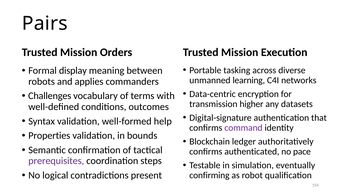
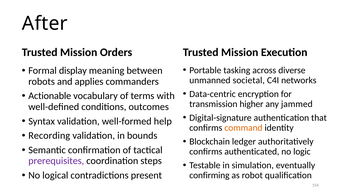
Pairs: Pairs -> After (45, 23)
learning: learning -> societal (249, 80)
Challenges: Challenges -> Actionable (50, 96)
datasets: datasets -> jammed (297, 104)
command colour: purple -> orange (243, 128)
Properties: Properties -> Recording (49, 136)
pace: pace -> logic (302, 152)
